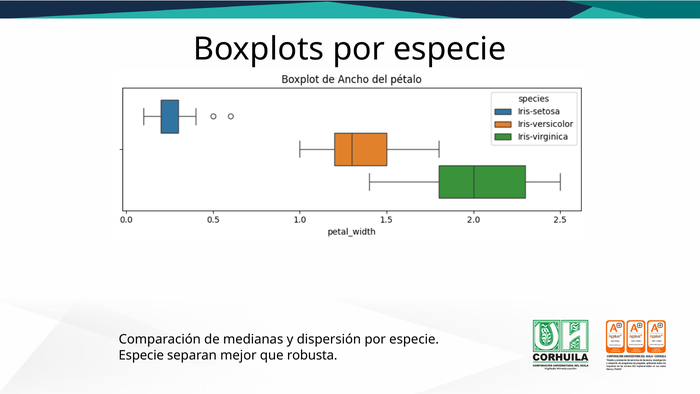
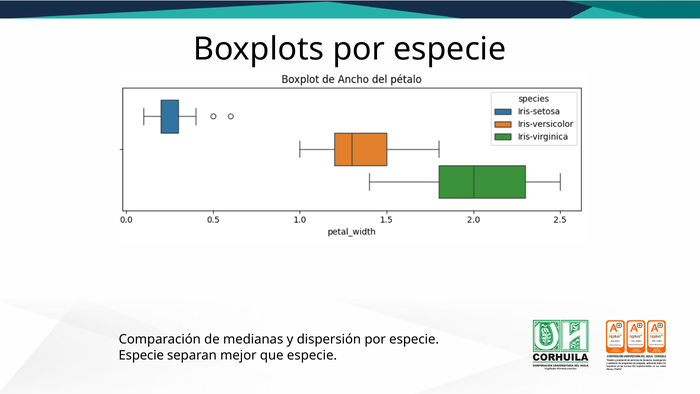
que robusta: robusta -> especie (312, 355)
